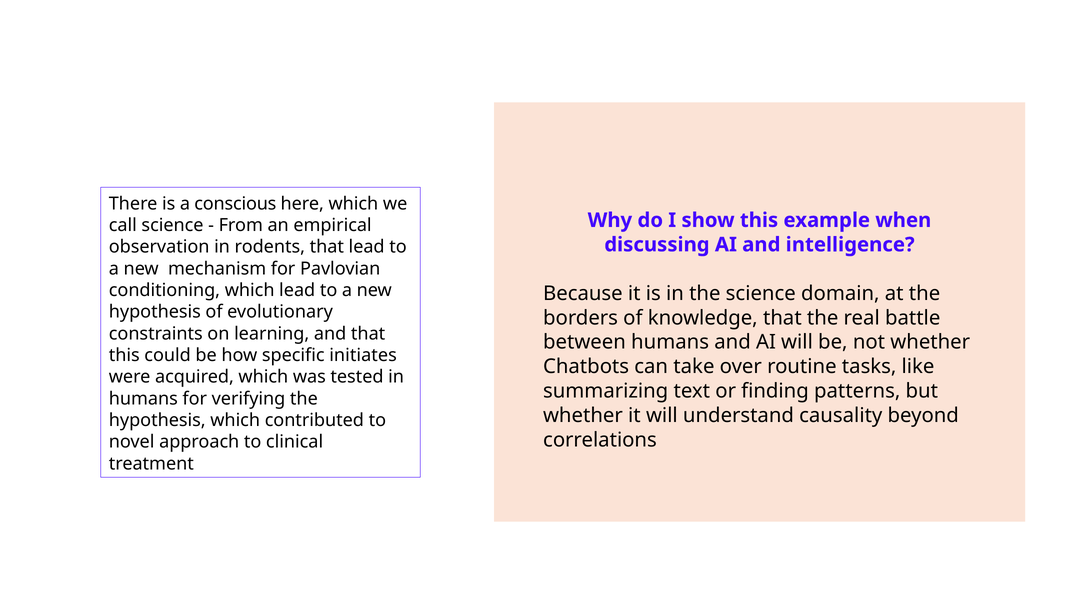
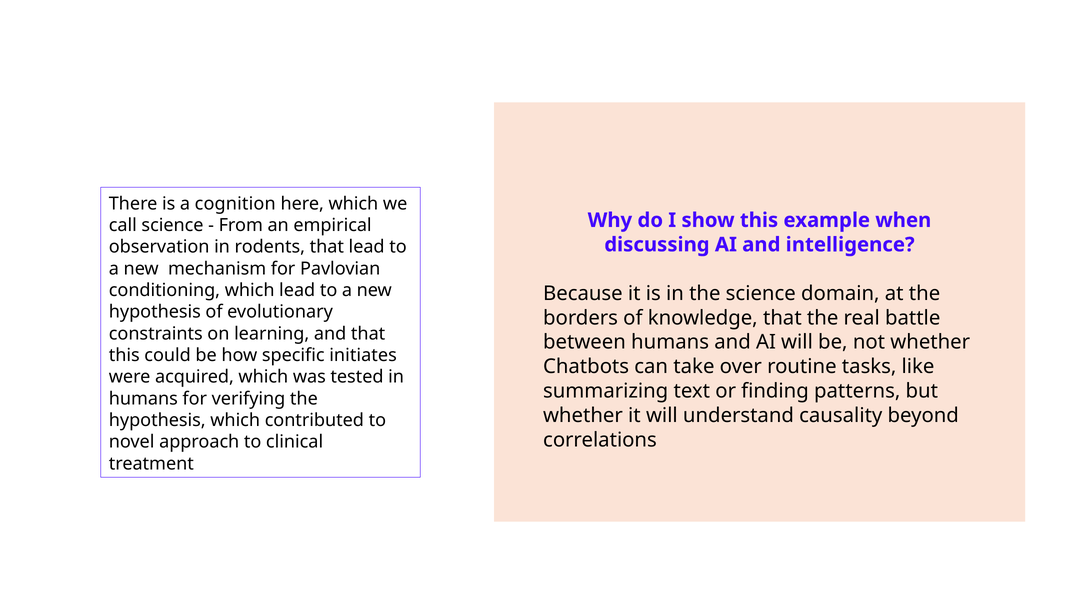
conscious: conscious -> cognition (235, 204)
